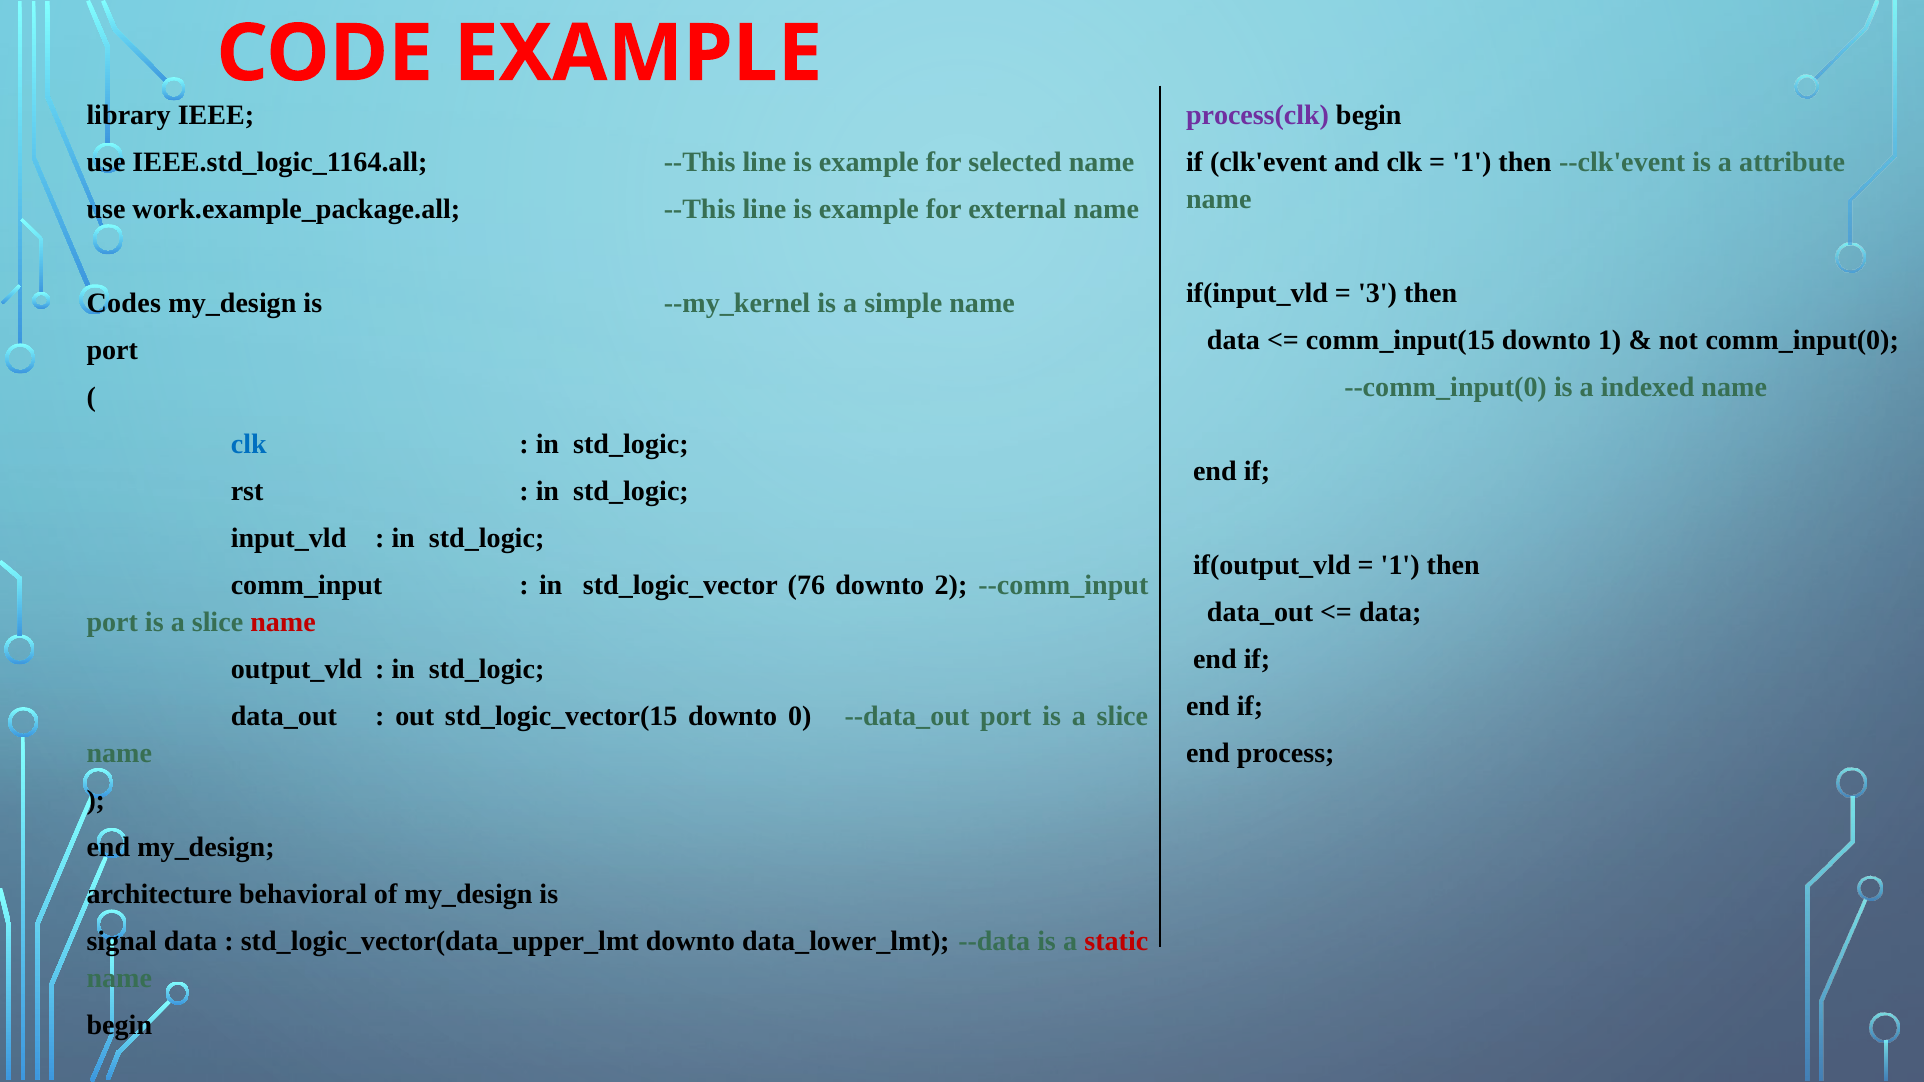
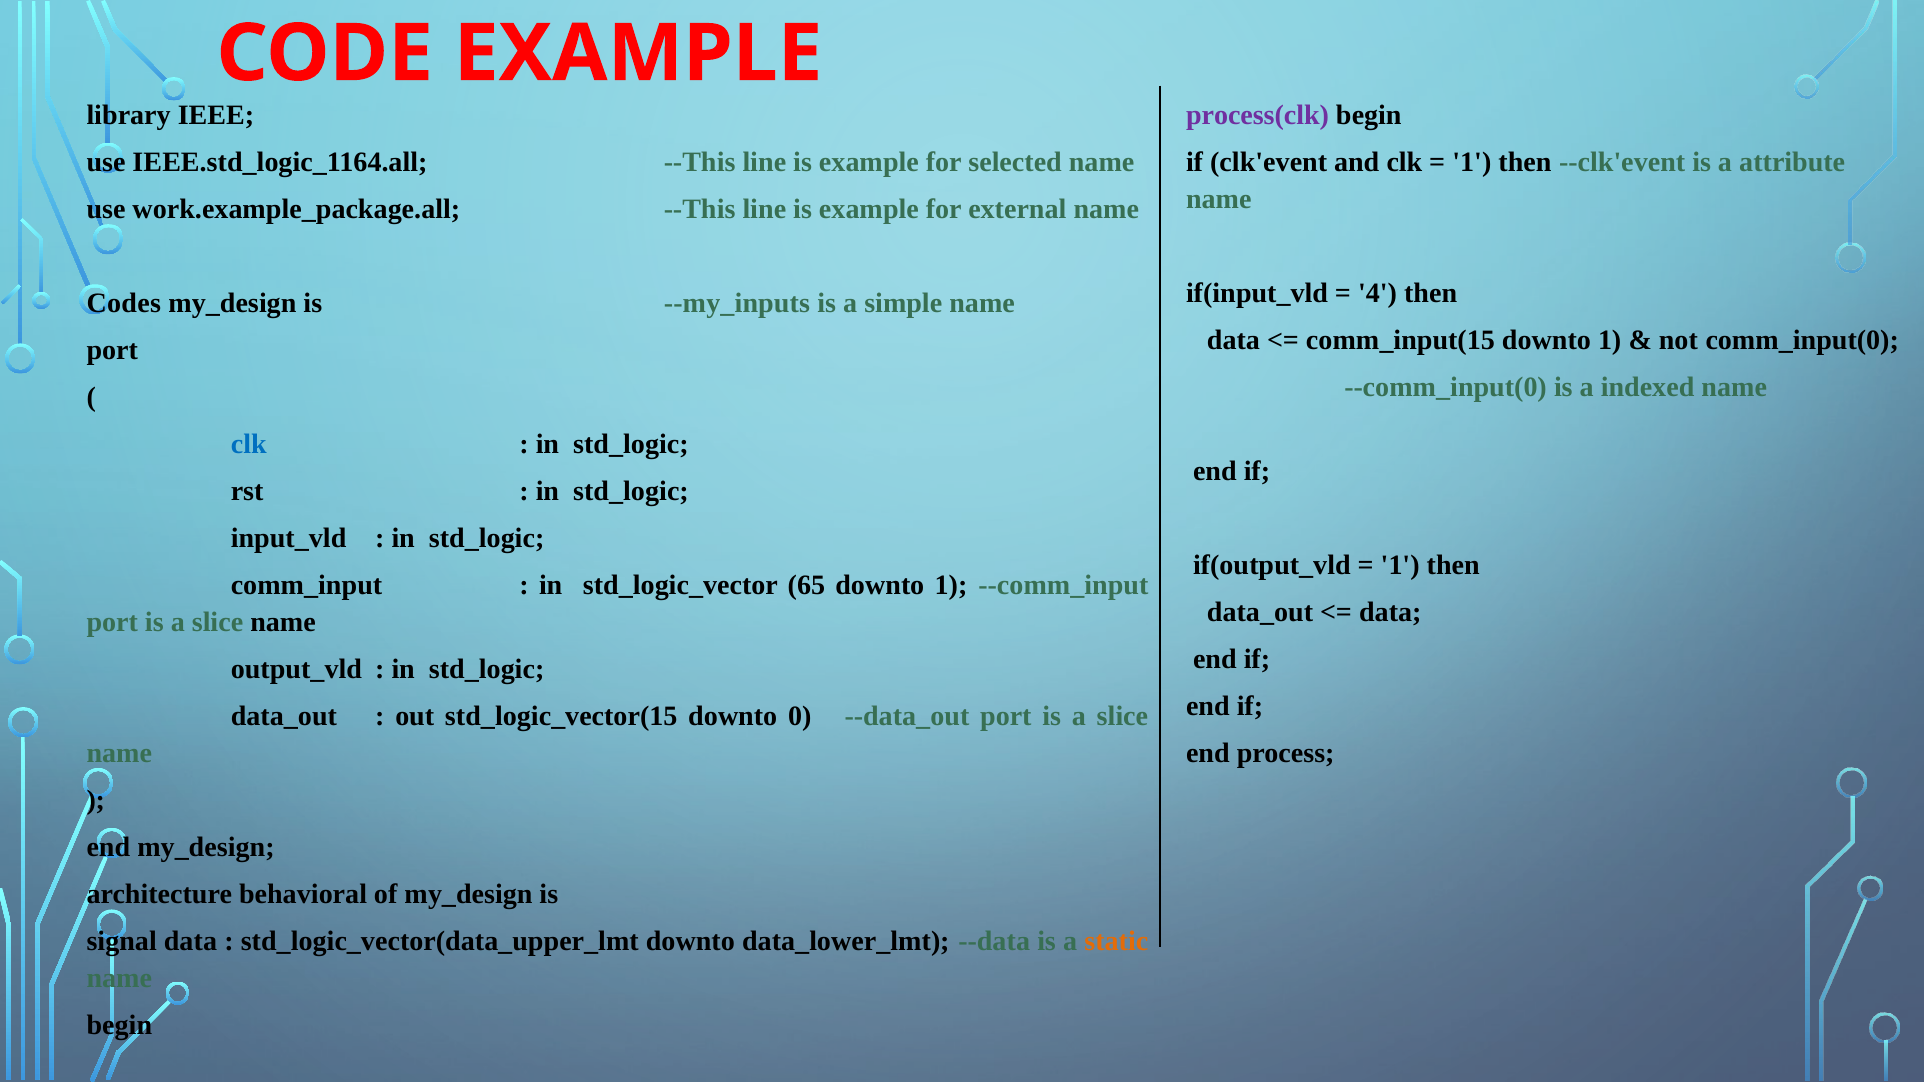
3: 3 -> 4 (1378, 293)
--my_kernel: --my_kernel -> --my_inputs (737, 303)
76: 76 -> 65 (806, 585)
2: 2 -> 1 (951, 585)
name colour: red -> black (283, 622)
static colour: red -> orange (1116, 942)
